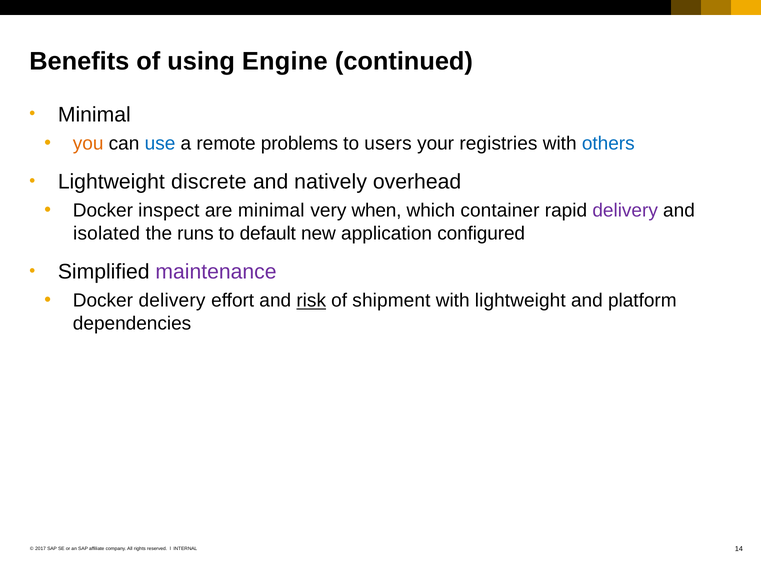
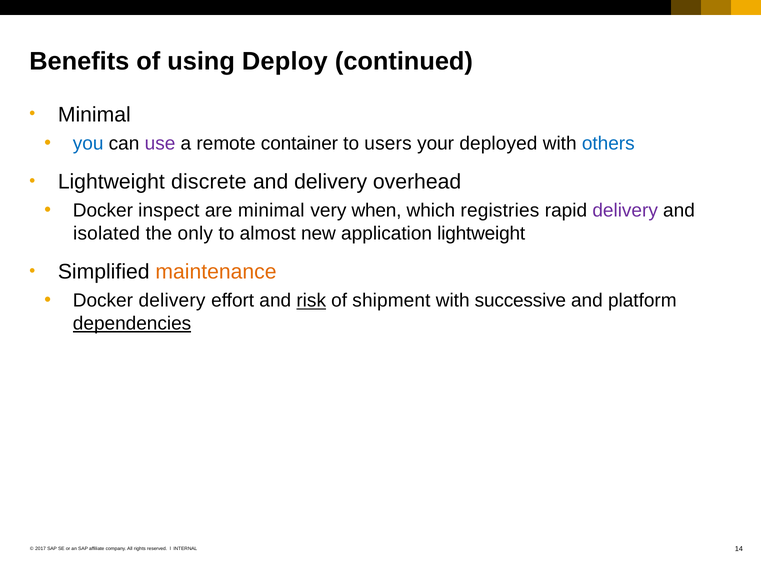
Engine: Engine -> Deploy (285, 62)
you colour: orange -> blue (88, 143)
use colour: blue -> purple (160, 143)
problems: problems -> container (299, 143)
registries: registries -> deployed (498, 143)
and natively: natively -> delivery (331, 182)
container: container -> registries (500, 211)
runs: runs -> only (195, 233)
default: default -> almost (268, 233)
application configured: configured -> lightweight (481, 233)
maintenance colour: purple -> orange (216, 272)
with lightweight: lightweight -> successive (520, 301)
dependencies underline: none -> present (132, 323)
